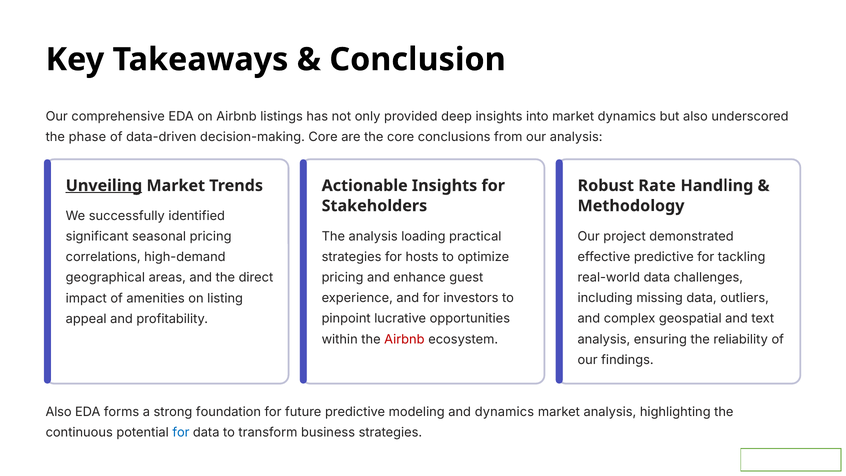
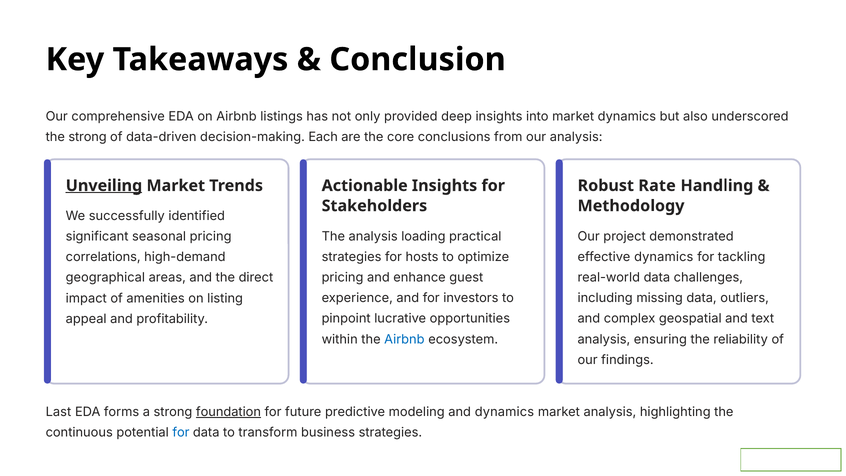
the phase: phase -> strong (88, 137)
decision-making Core: Core -> Each (323, 137)
effective predictive: predictive -> dynamics (664, 257)
Airbnb colour: red -> blue (404, 339)
Also: Also -> Last (58, 412)
foundation underline: none -> present (228, 412)
